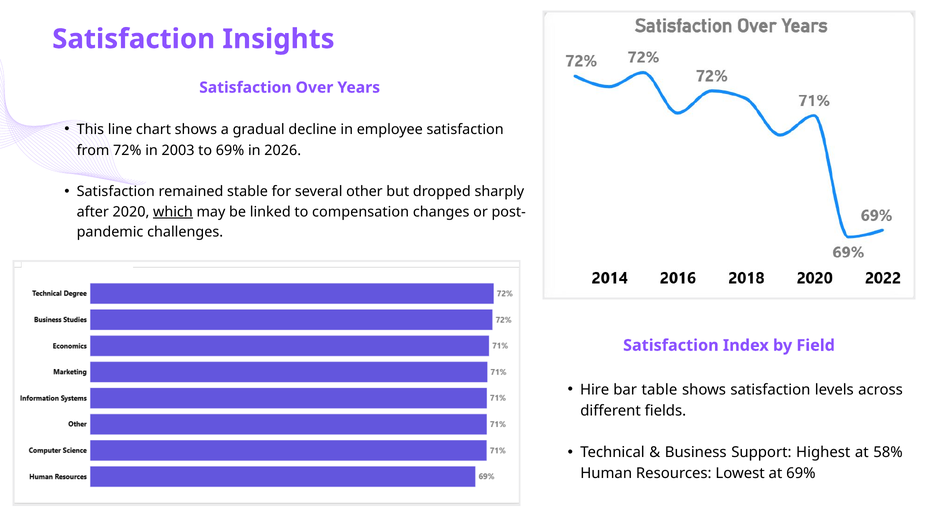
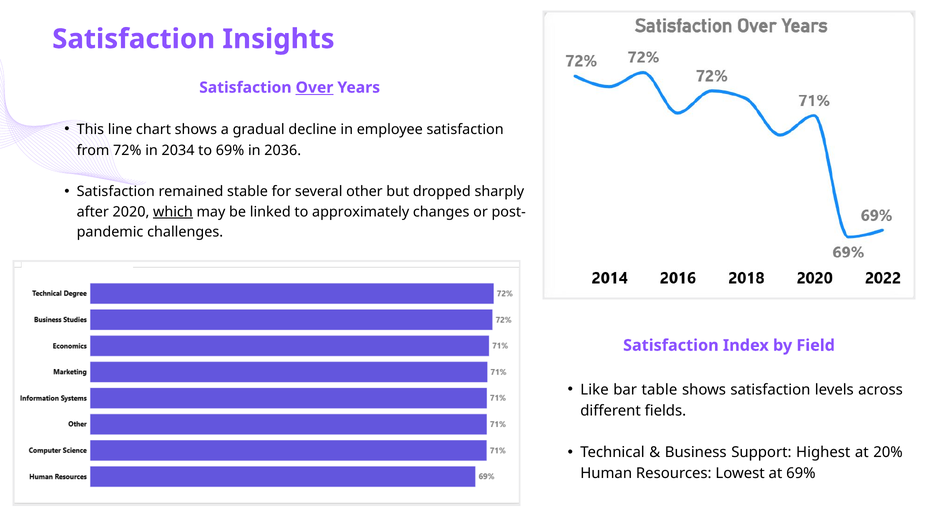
Over underline: none -> present (314, 88)
2003: 2003 -> 2034 (178, 150)
2026: 2026 -> 2036 (283, 150)
compensation: compensation -> approximately (361, 212)
Hire: Hire -> Like (595, 390)
58%: 58% -> 20% (888, 452)
